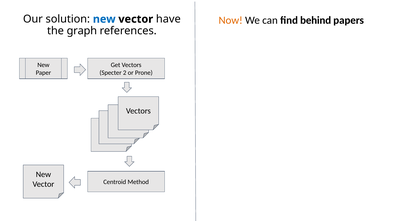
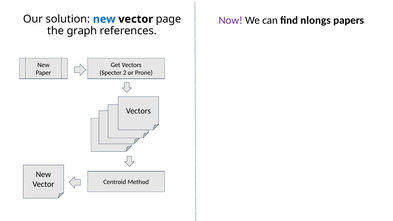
Now colour: orange -> purple (231, 20)
behind: behind -> nlongs (316, 20)
have: have -> page (168, 19)
